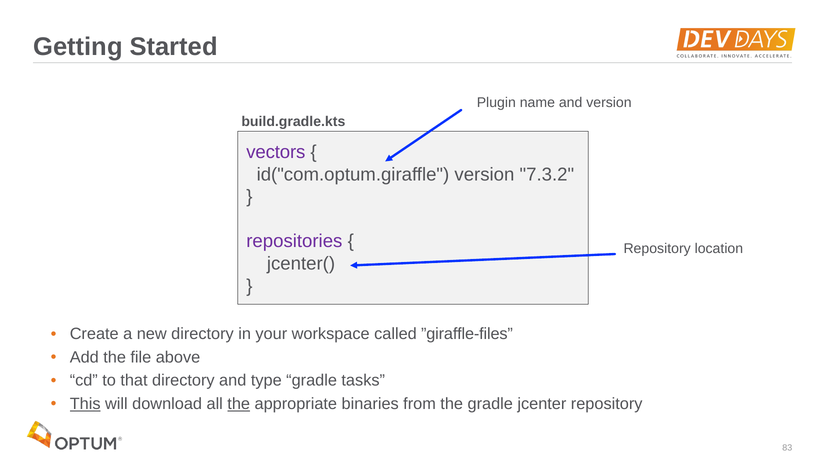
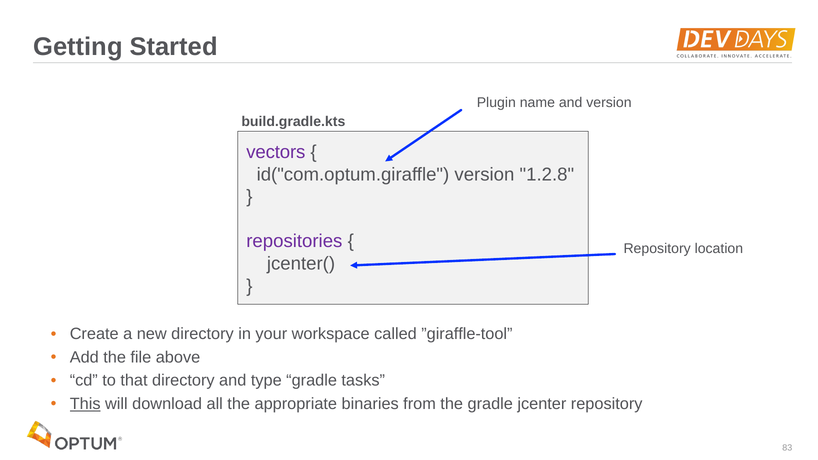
7.3.2: 7.3.2 -> 1.2.8 (547, 174)
”giraffle-files: ”giraffle-files -> ”giraffle-tool (467, 334)
the underline: present -> none (239, 404)
